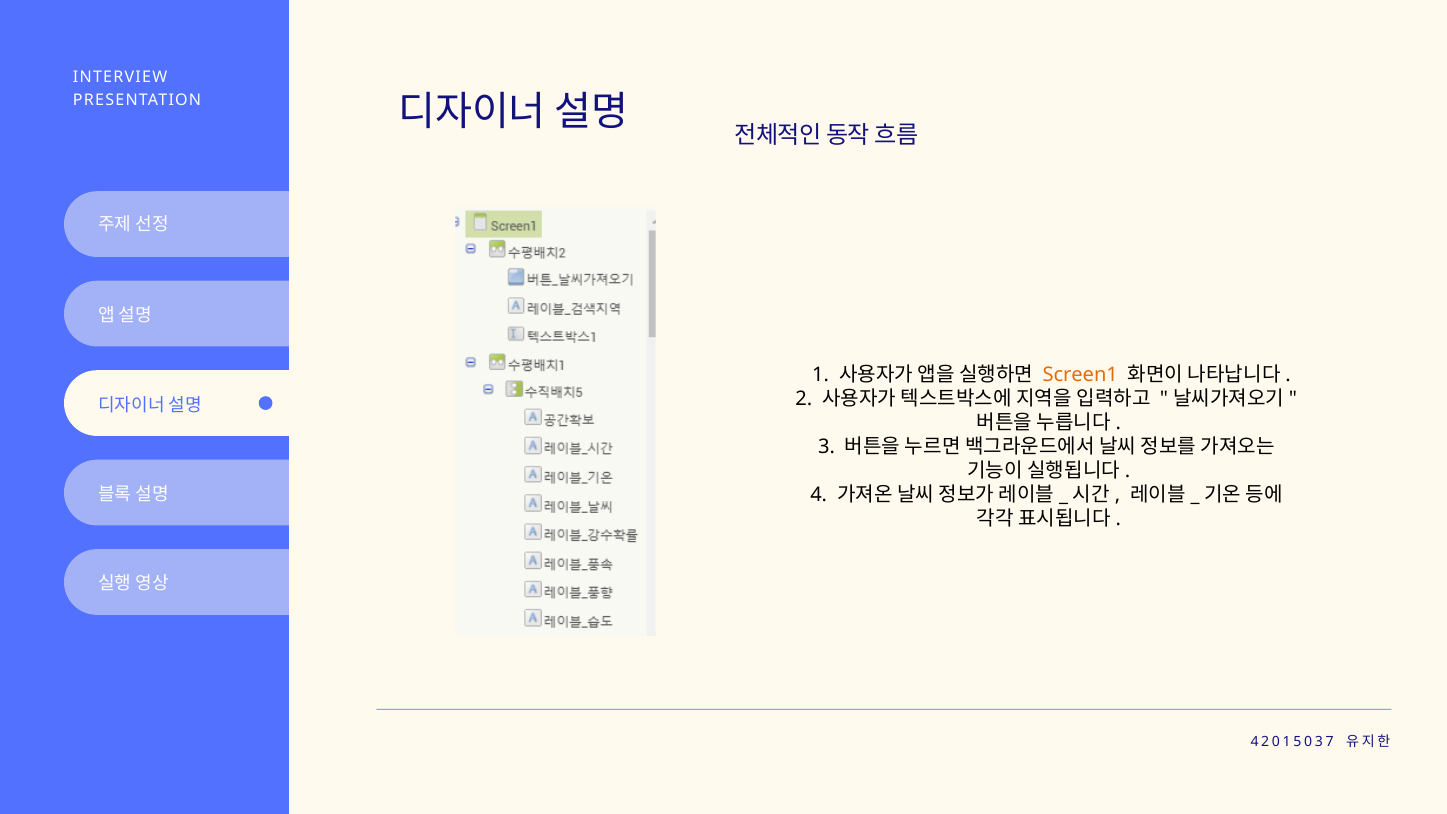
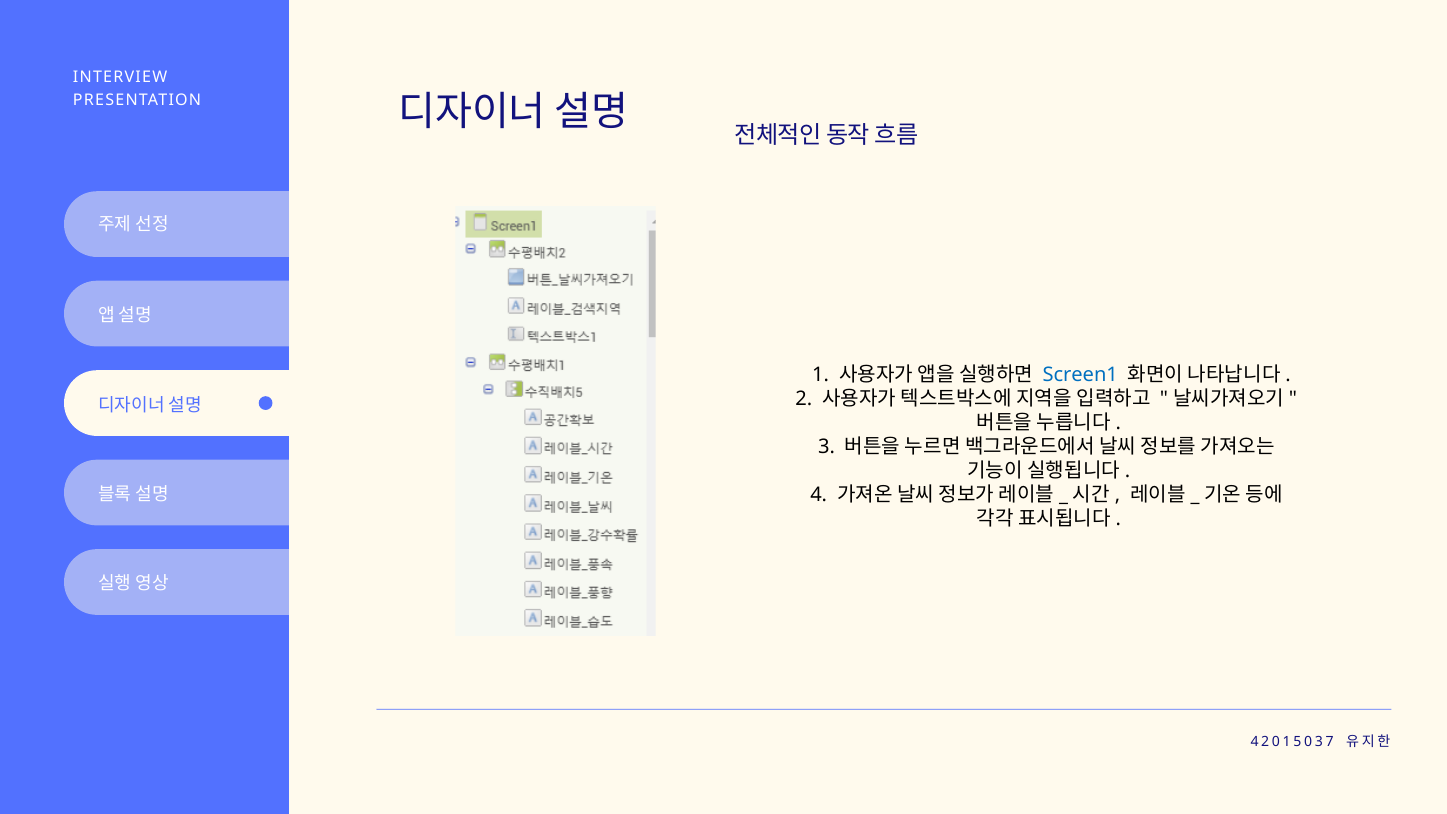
Screen1 colour: orange -> blue (1080, 374)
